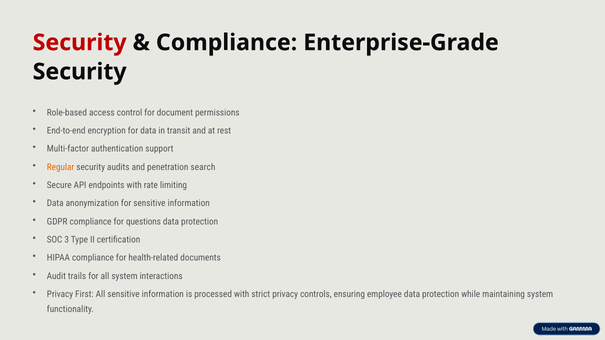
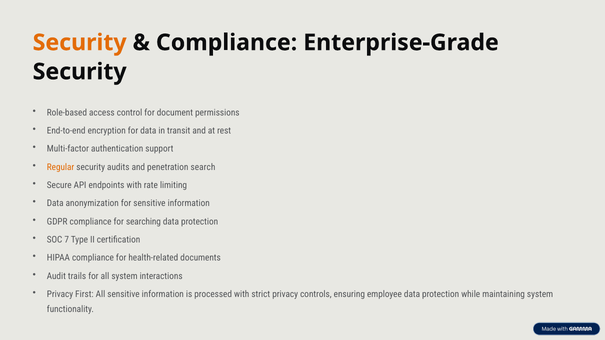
Security colour: red -> orange (80, 43)
questions: questions -> searching (143, 222)
3: 3 -> 7 (67, 240)
